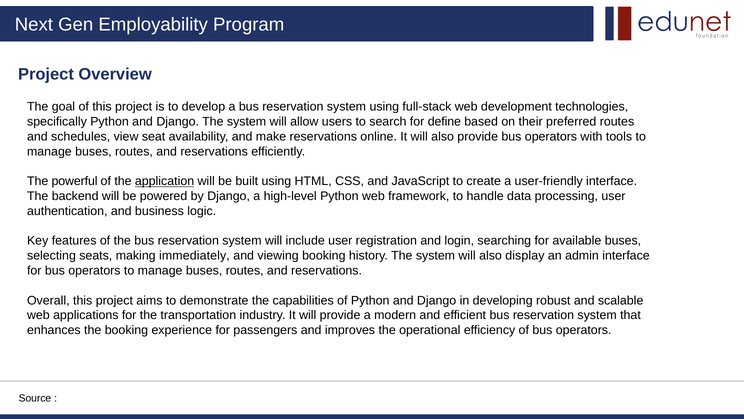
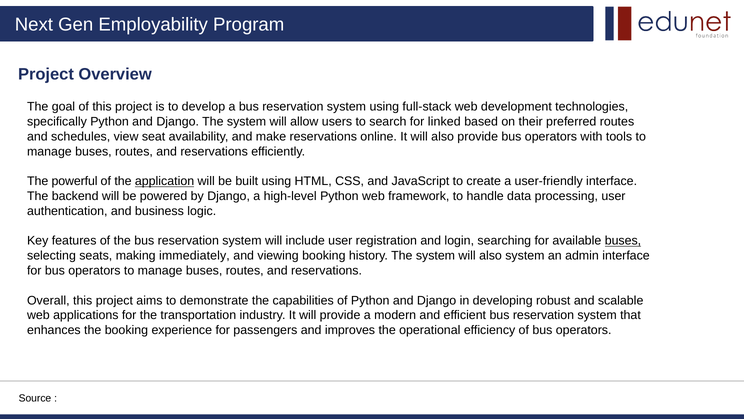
define: define -> linked (444, 122)
buses underline: none -> present (623, 241)
also display: display -> system (525, 255)
